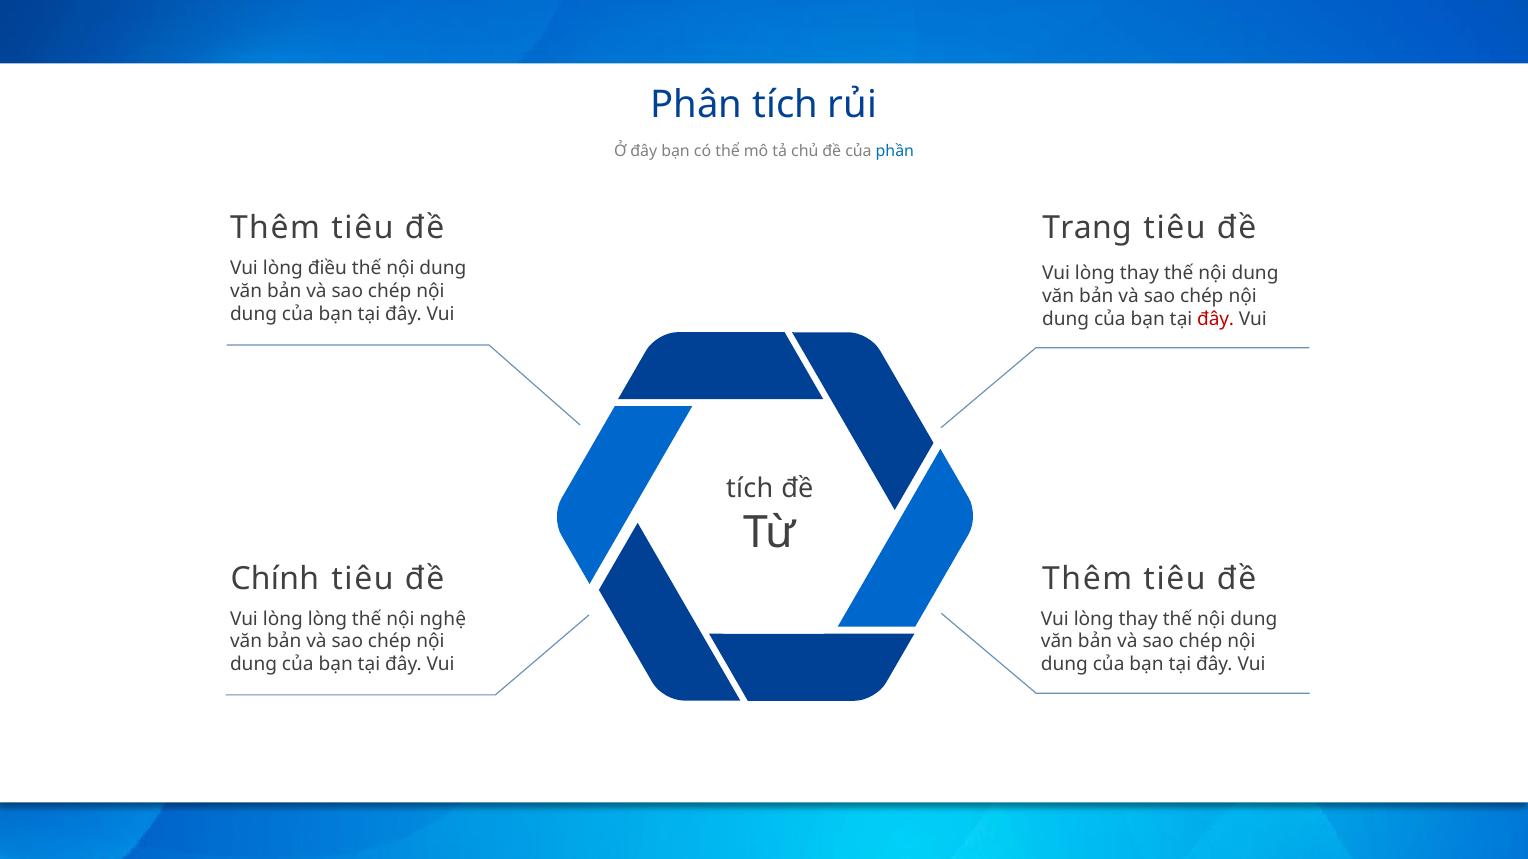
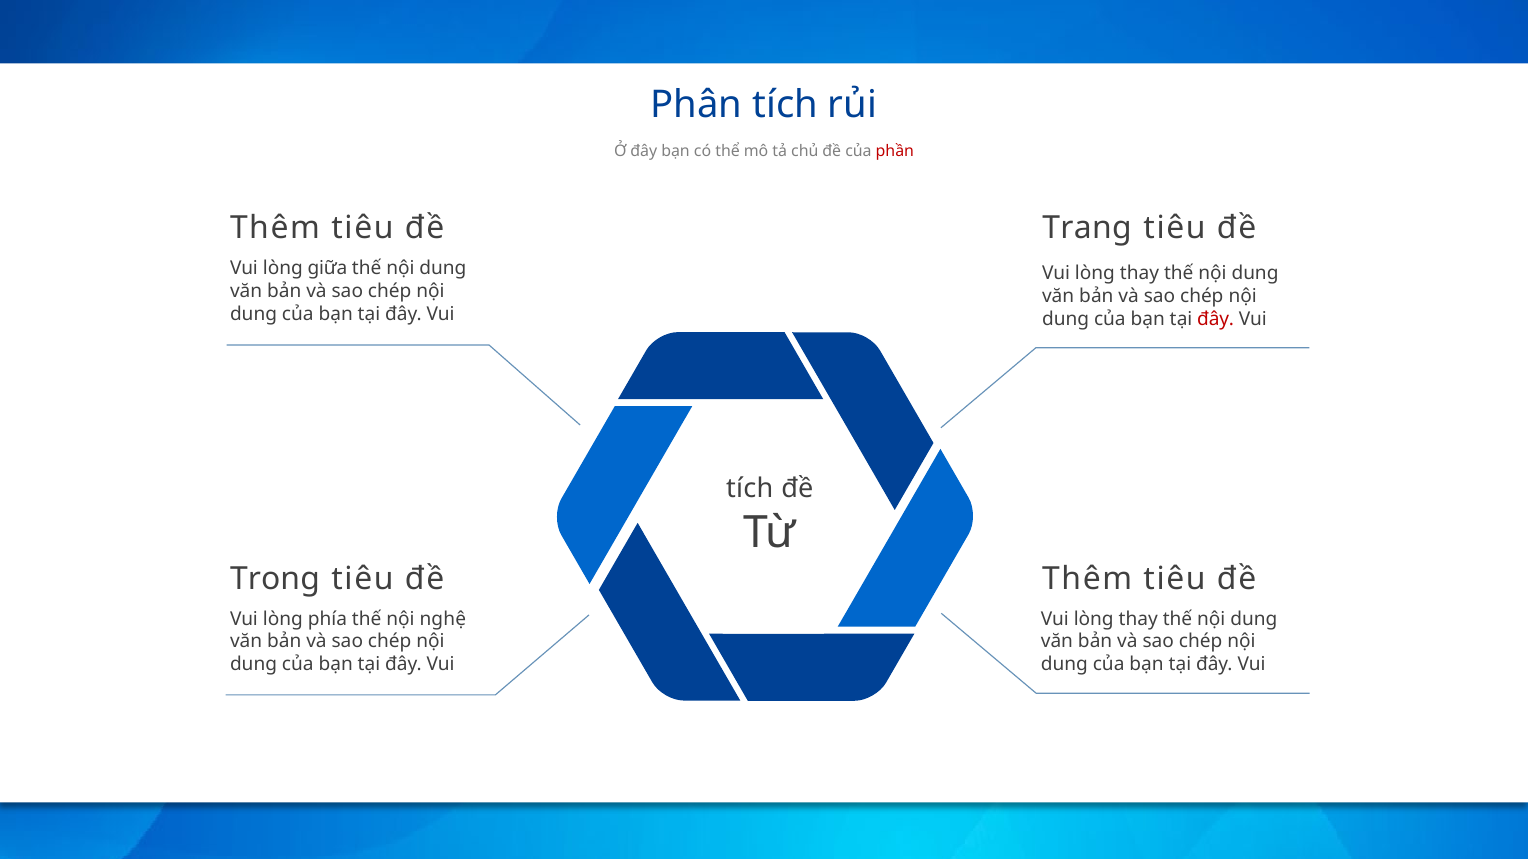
phần colour: blue -> red (895, 151)
điều: điều -> giữa (327, 269)
Chính: Chính -> Trong (275, 579)
lòng lòng: lòng -> phía (327, 619)
